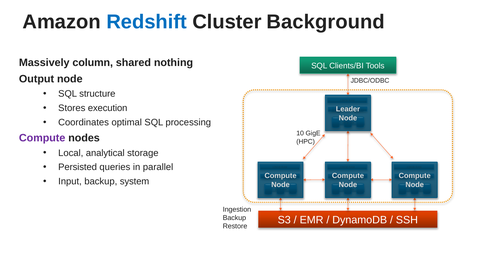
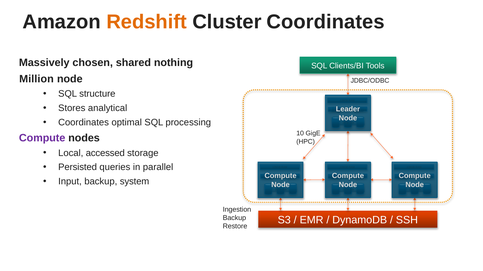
Redshift colour: blue -> orange (147, 22)
Cluster Background: Background -> Coordinates (326, 22)
column: column -> chosen (93, 63)
Output: Output -> Million (36, 79)
execution: execution -> analytical (108, 108)
analytical: analytical -> accessed (105, 153)
